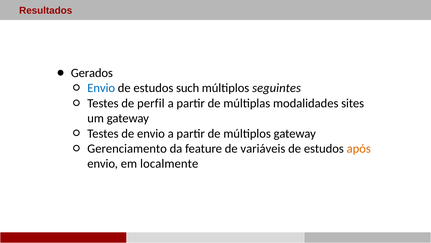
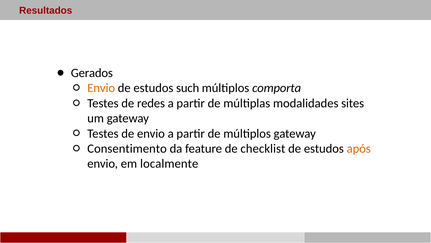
Envio colour: blue -> orange (101, 88)
seguintes: seguintes -> comporta (277, 88)
perfil: perfil -> redes (151, 103)
Gerenciamento: Gerenciamento -> Consentimento (127, 148)
variáveis: variáveis -> checklist (263, 148)
